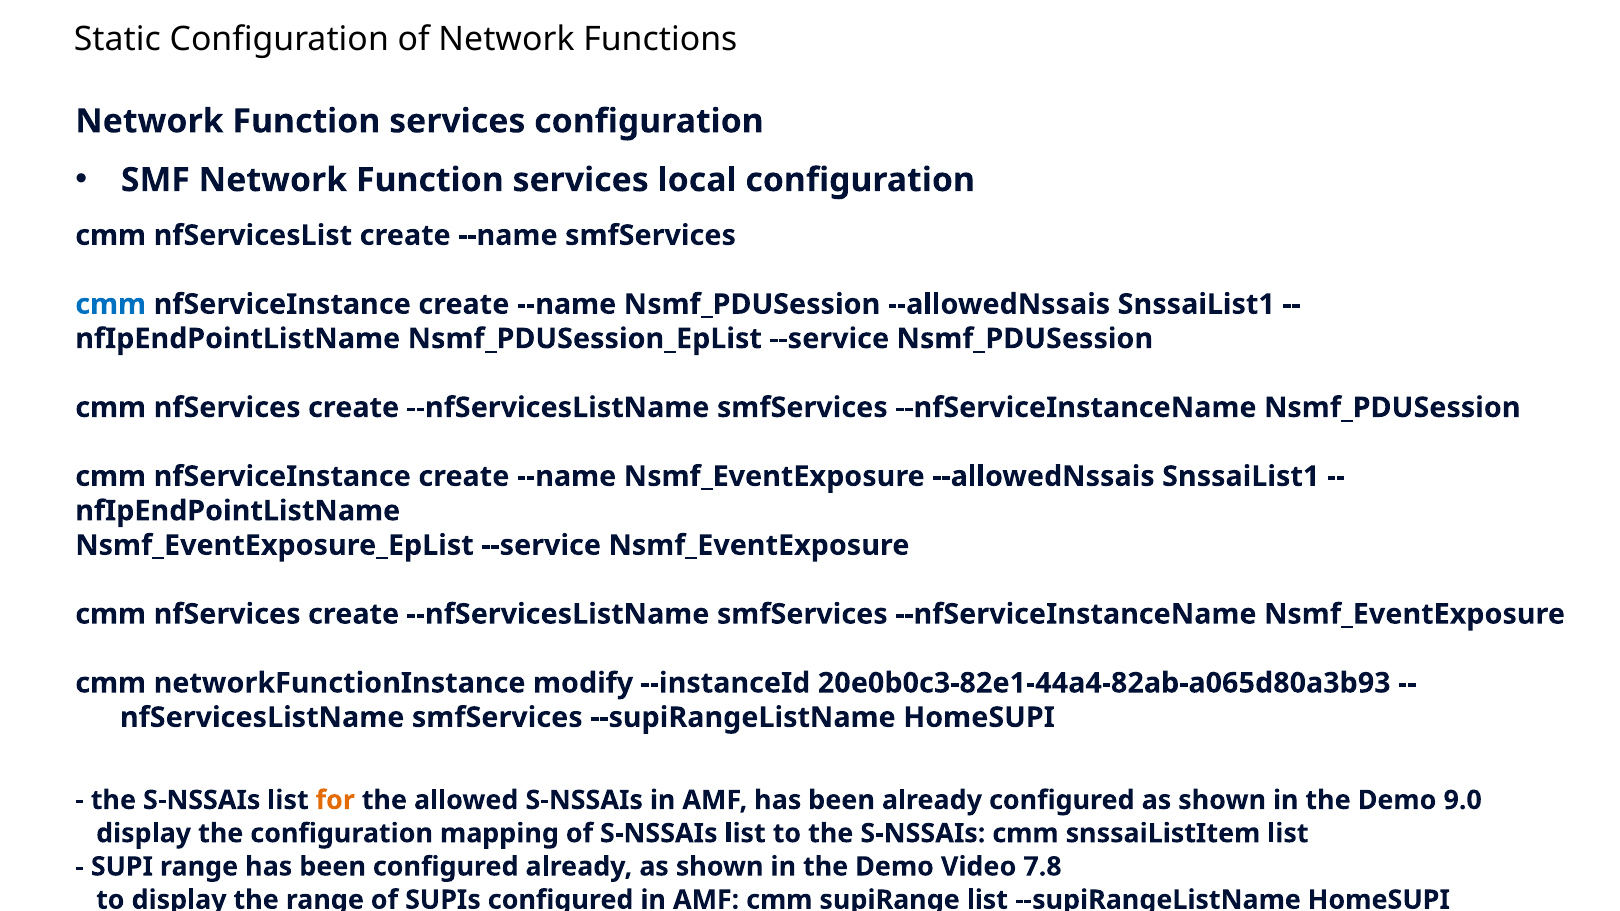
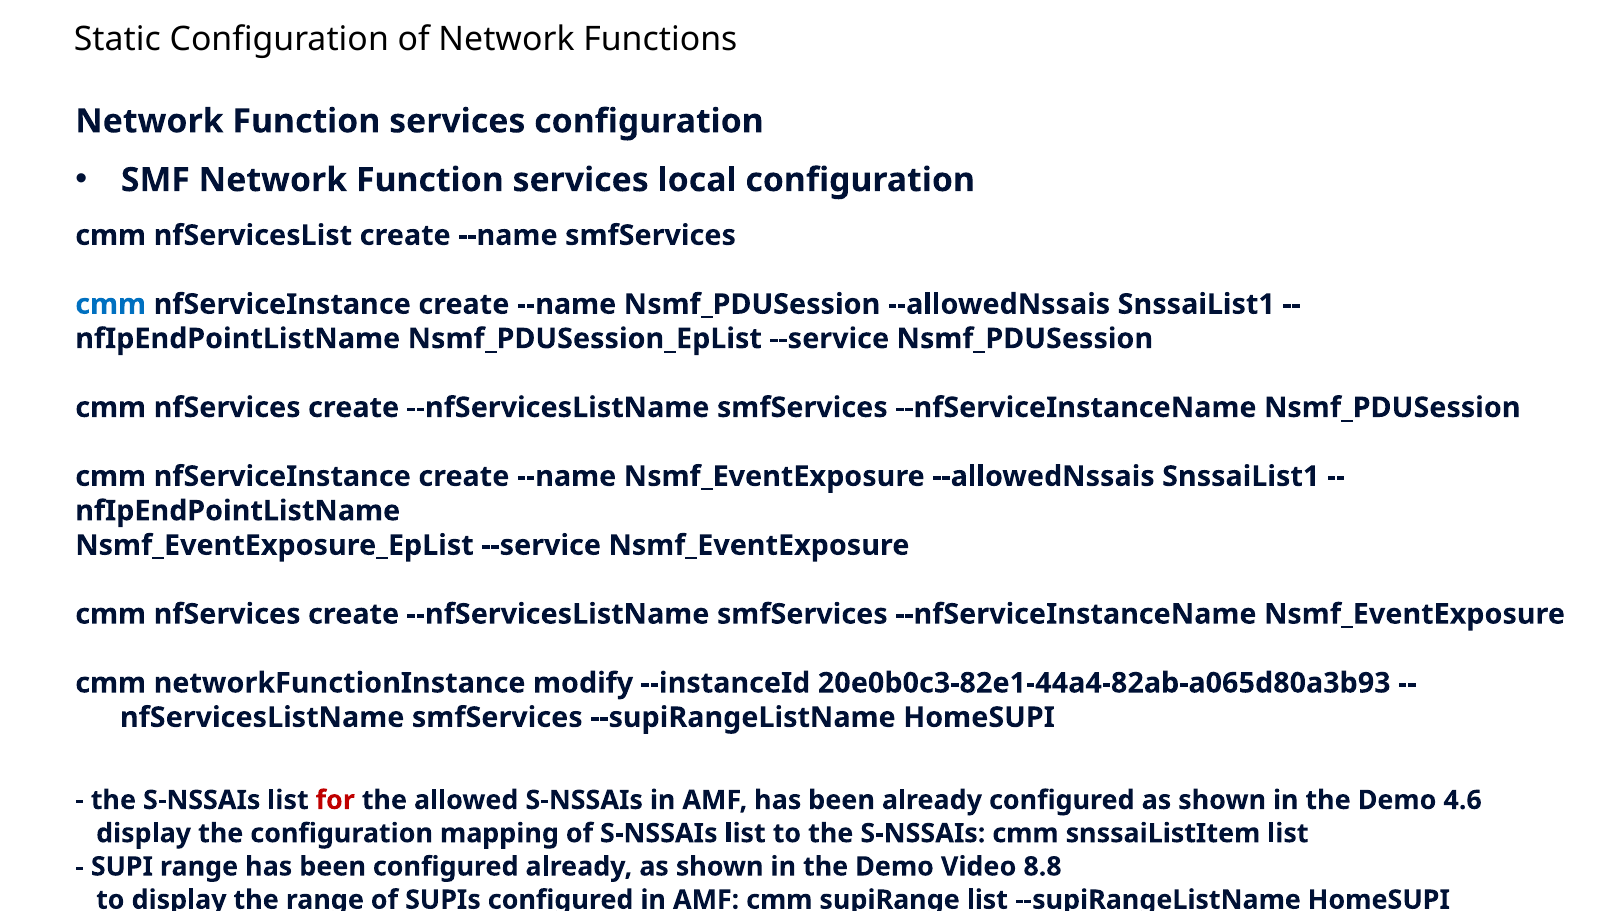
for colour: orange -> red (335, 800)
9.0: 9.0 -> 4.6 (1463, 800)
7.8: 7.8 -> 8.8 (1043, 867)
